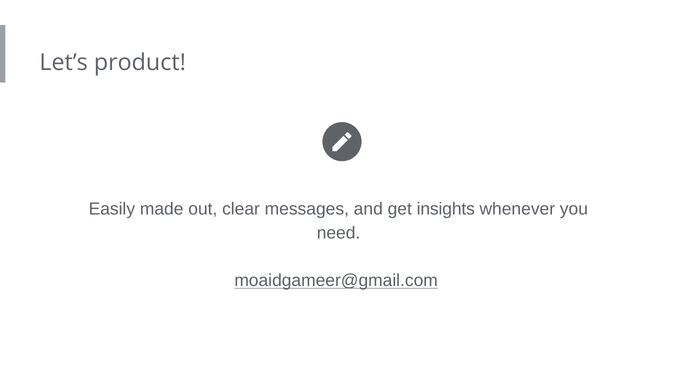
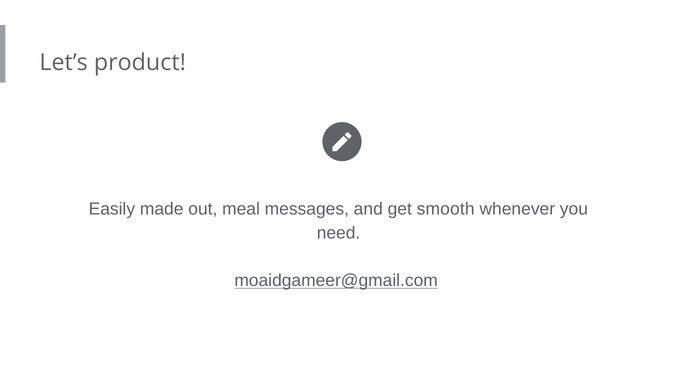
clear: clear -> meal (241, 209)
insights: insights -> smooth (446, 209)
